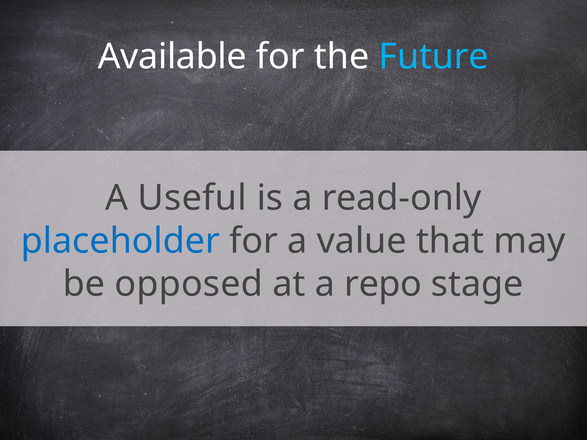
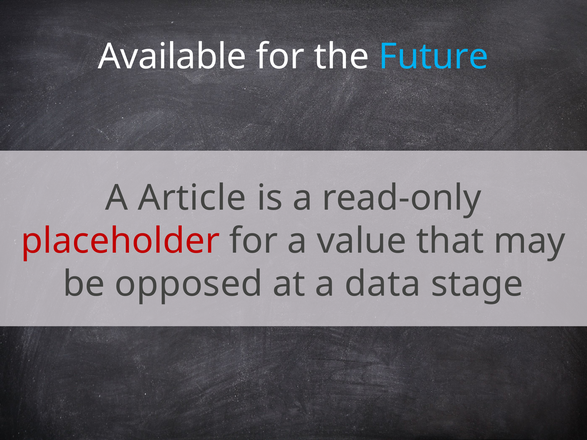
Useful: Useful -> Article (192, 198)
placeholder colour: blue -> red (120, 241)
repo: repo -> data (383, 284)
